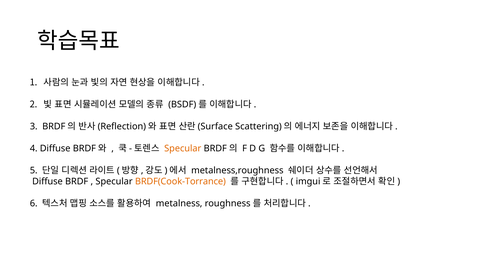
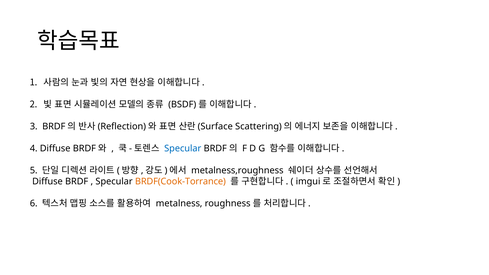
Specular colour: orange -> blue (183, 149)
